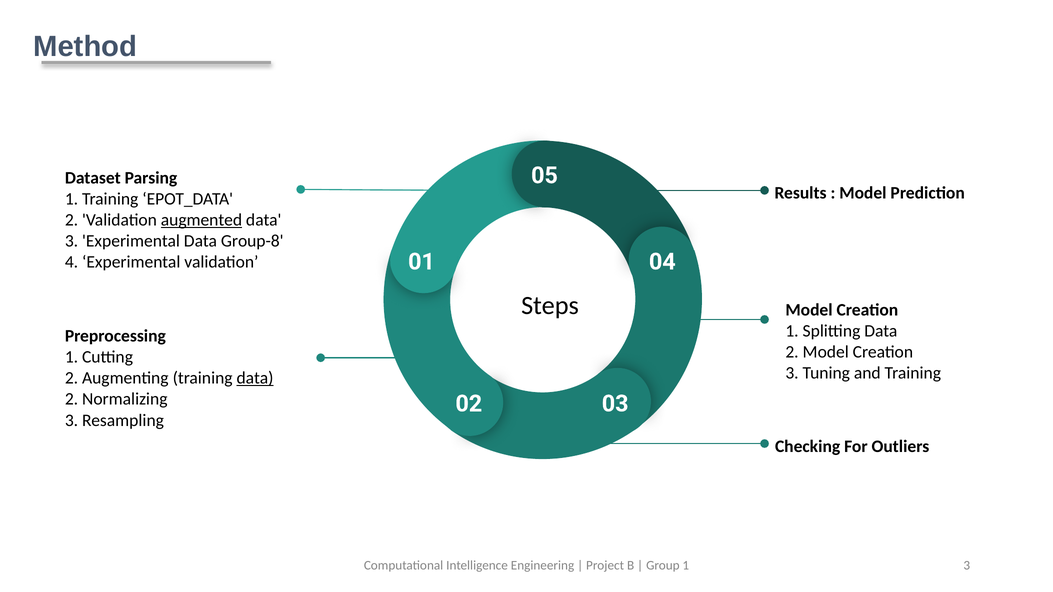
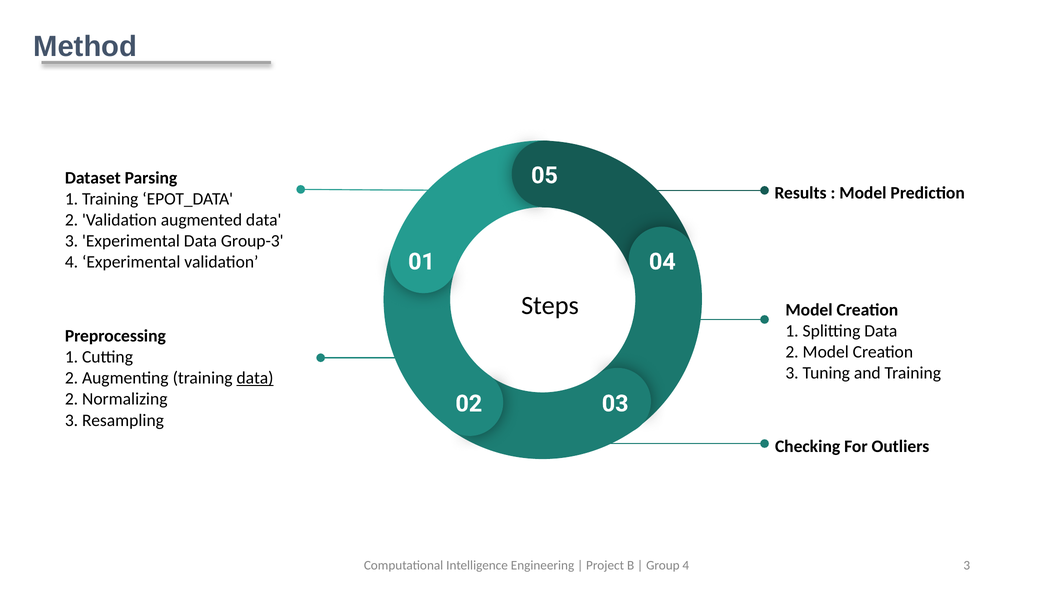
augmented underline: present -> none (201, 220)
Group-8: Group-8 -> Group-3 (252, 241)
Group 1: 1 -> 4 (686, 566)
